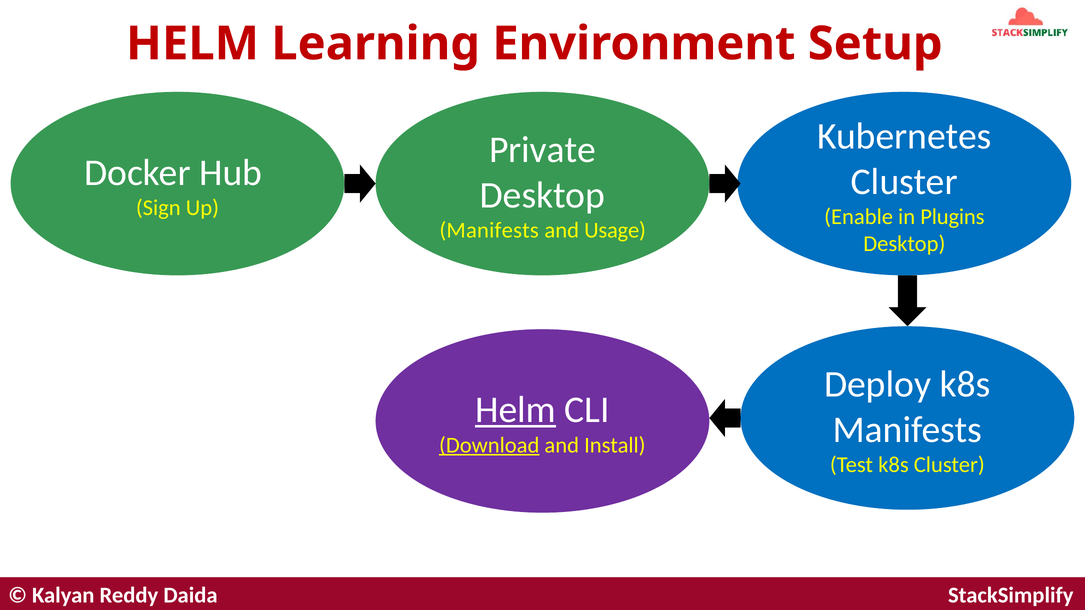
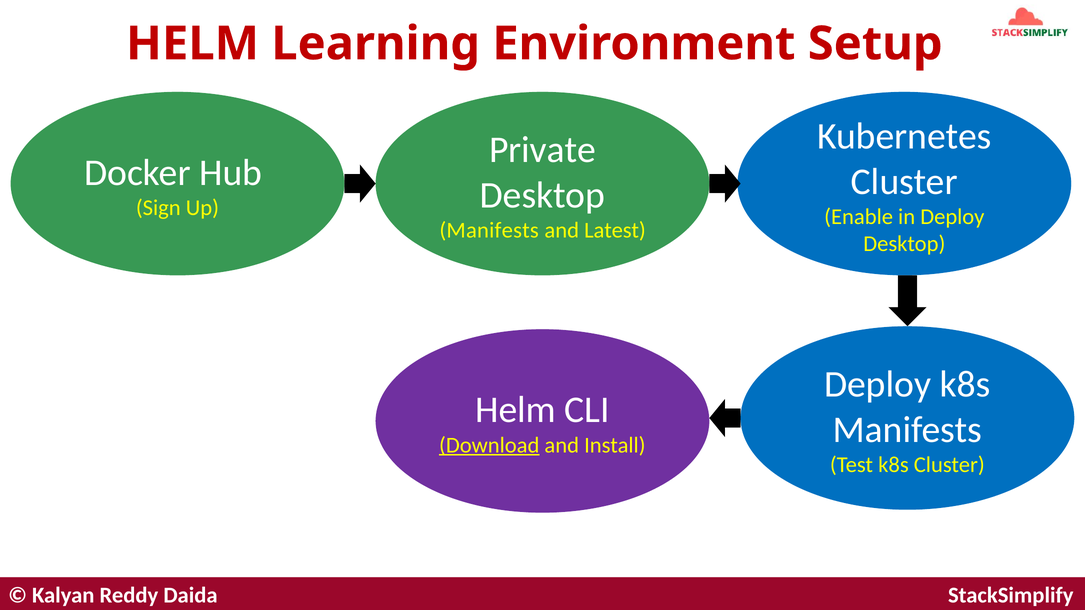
in Plugins: Plugins -> Deploy (952, 217)
Usage: Usage -> Latest (615, 230)
Helm underline: present -> none (515, 410)
